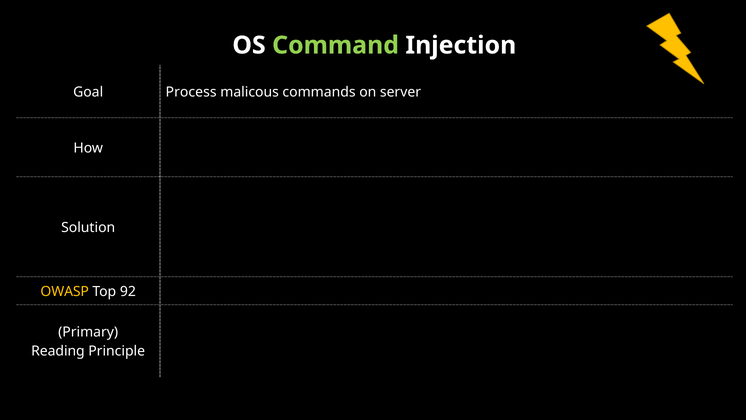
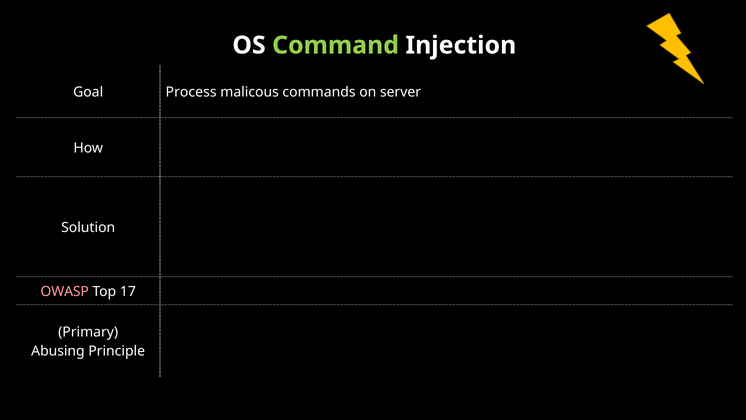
OWASP colour: yellow -> pink (65, 291)
92: 92 -> 17 (128, 291)
Reading: Reading -> Abusing (58, 351)
